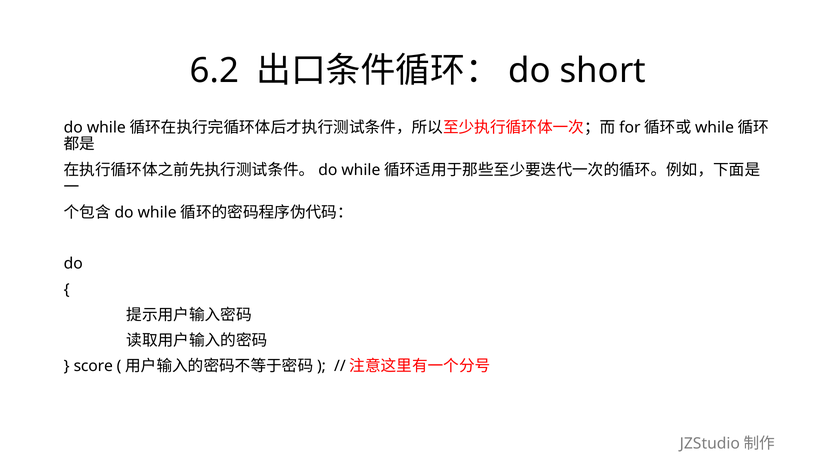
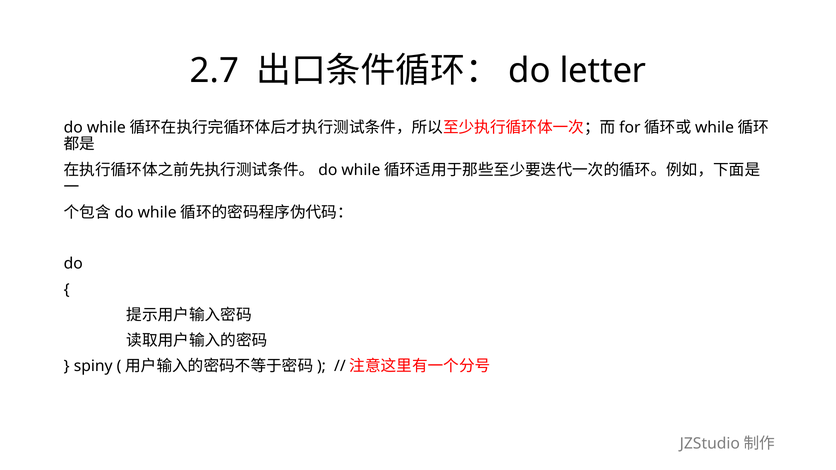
6.2: 6.2 -> 2.7 (214, 71)
short: short -> letter (603, 71)
score: score -> spiny (93, 366)
